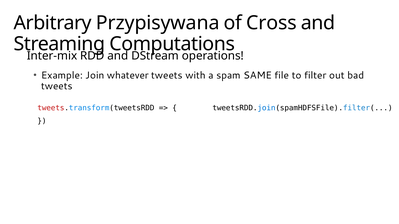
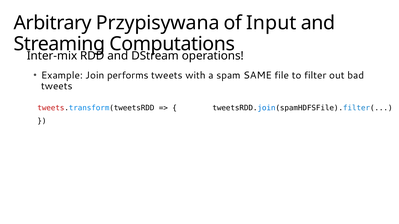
Cross: Cross -> Input (271, 23)
whatever: whatever -> performs (128, 75)
